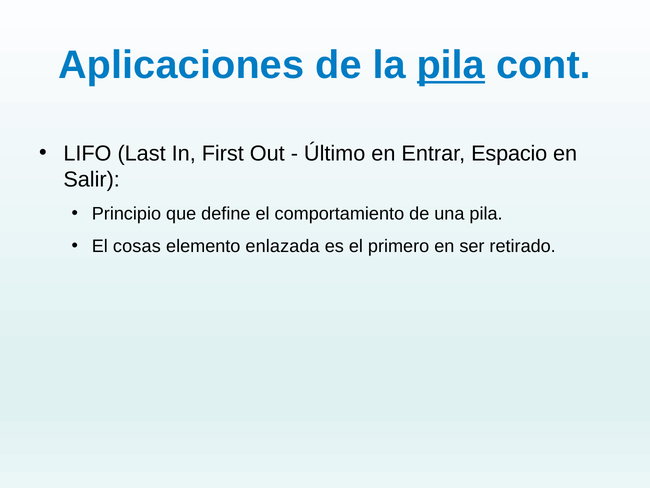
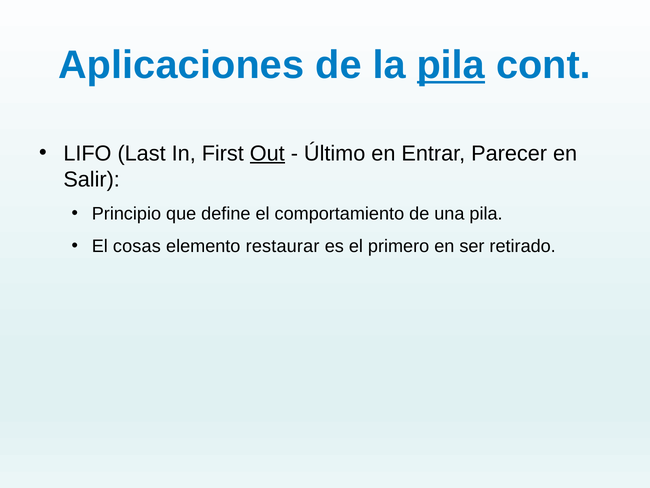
Out underline: none -> present (267, 153)
Espacio: Espacio -> Parecer (509, 153)
enlazada: enlazada -> restaurar (283, 246)
